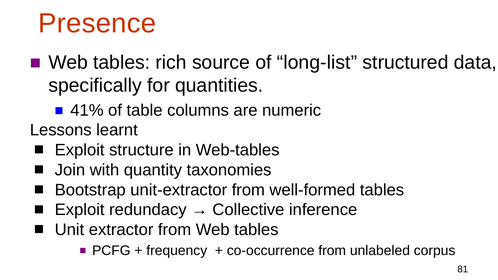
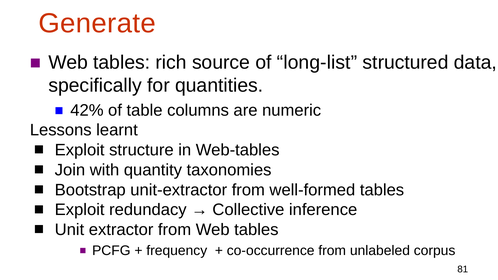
Presence: Presence -> Generate (97, 23)
41%: 41% -> 42% (87, 110)
